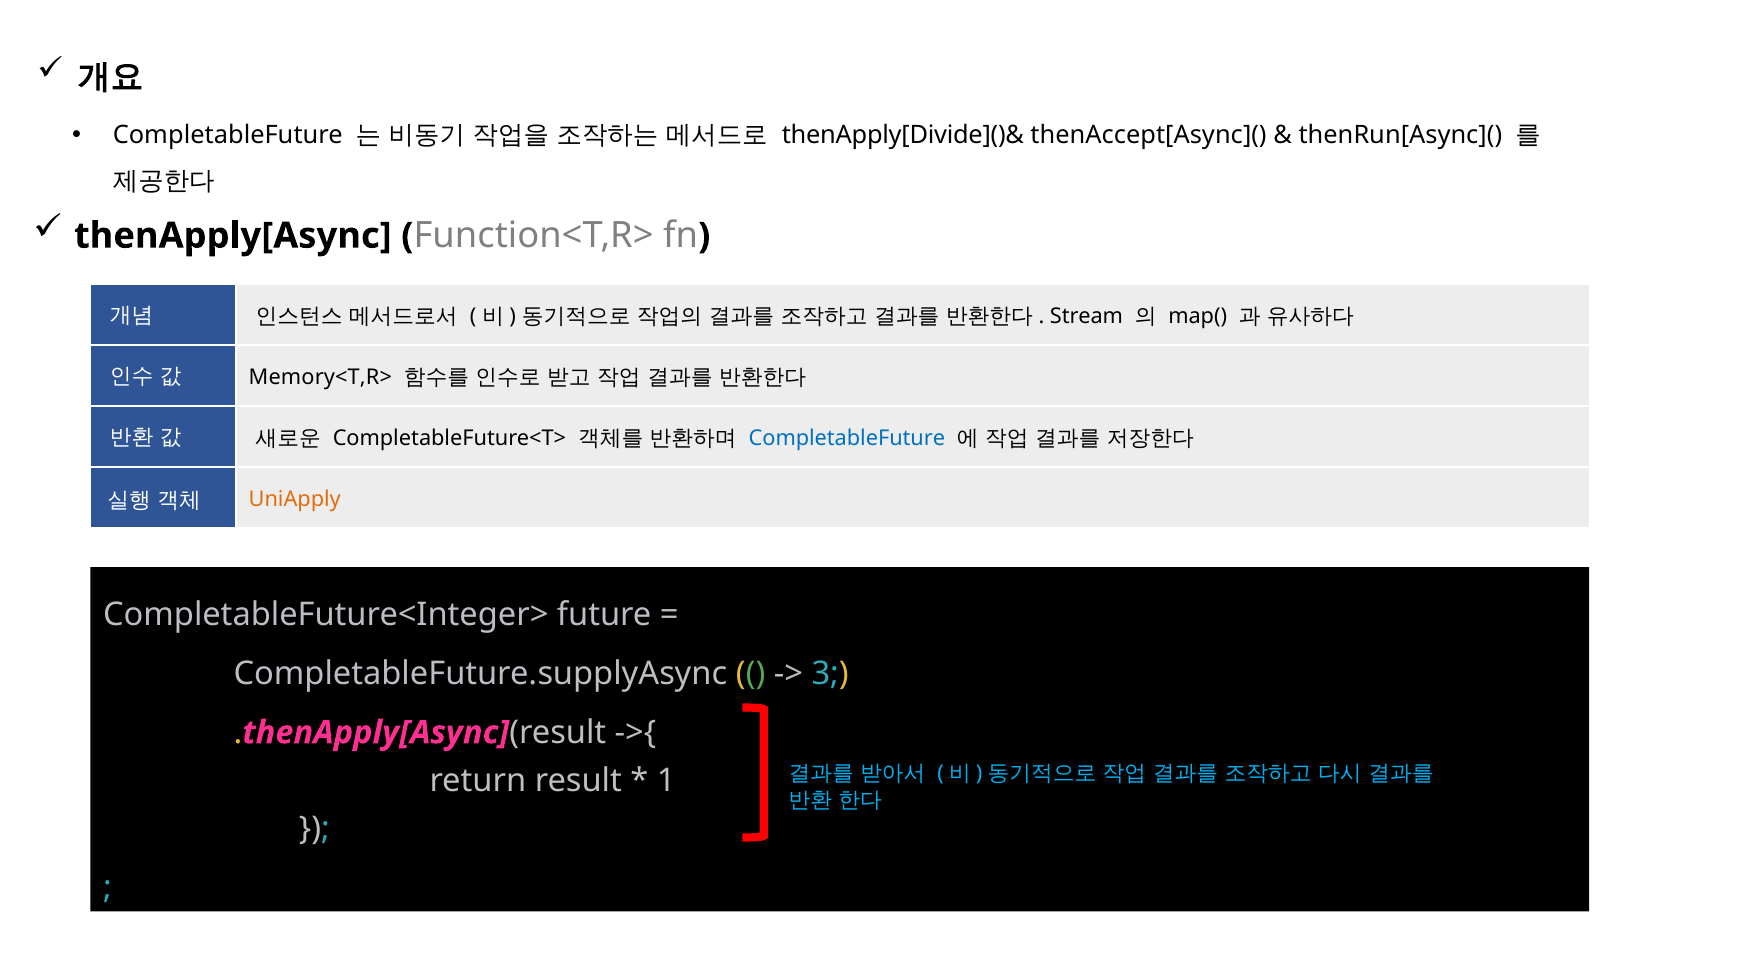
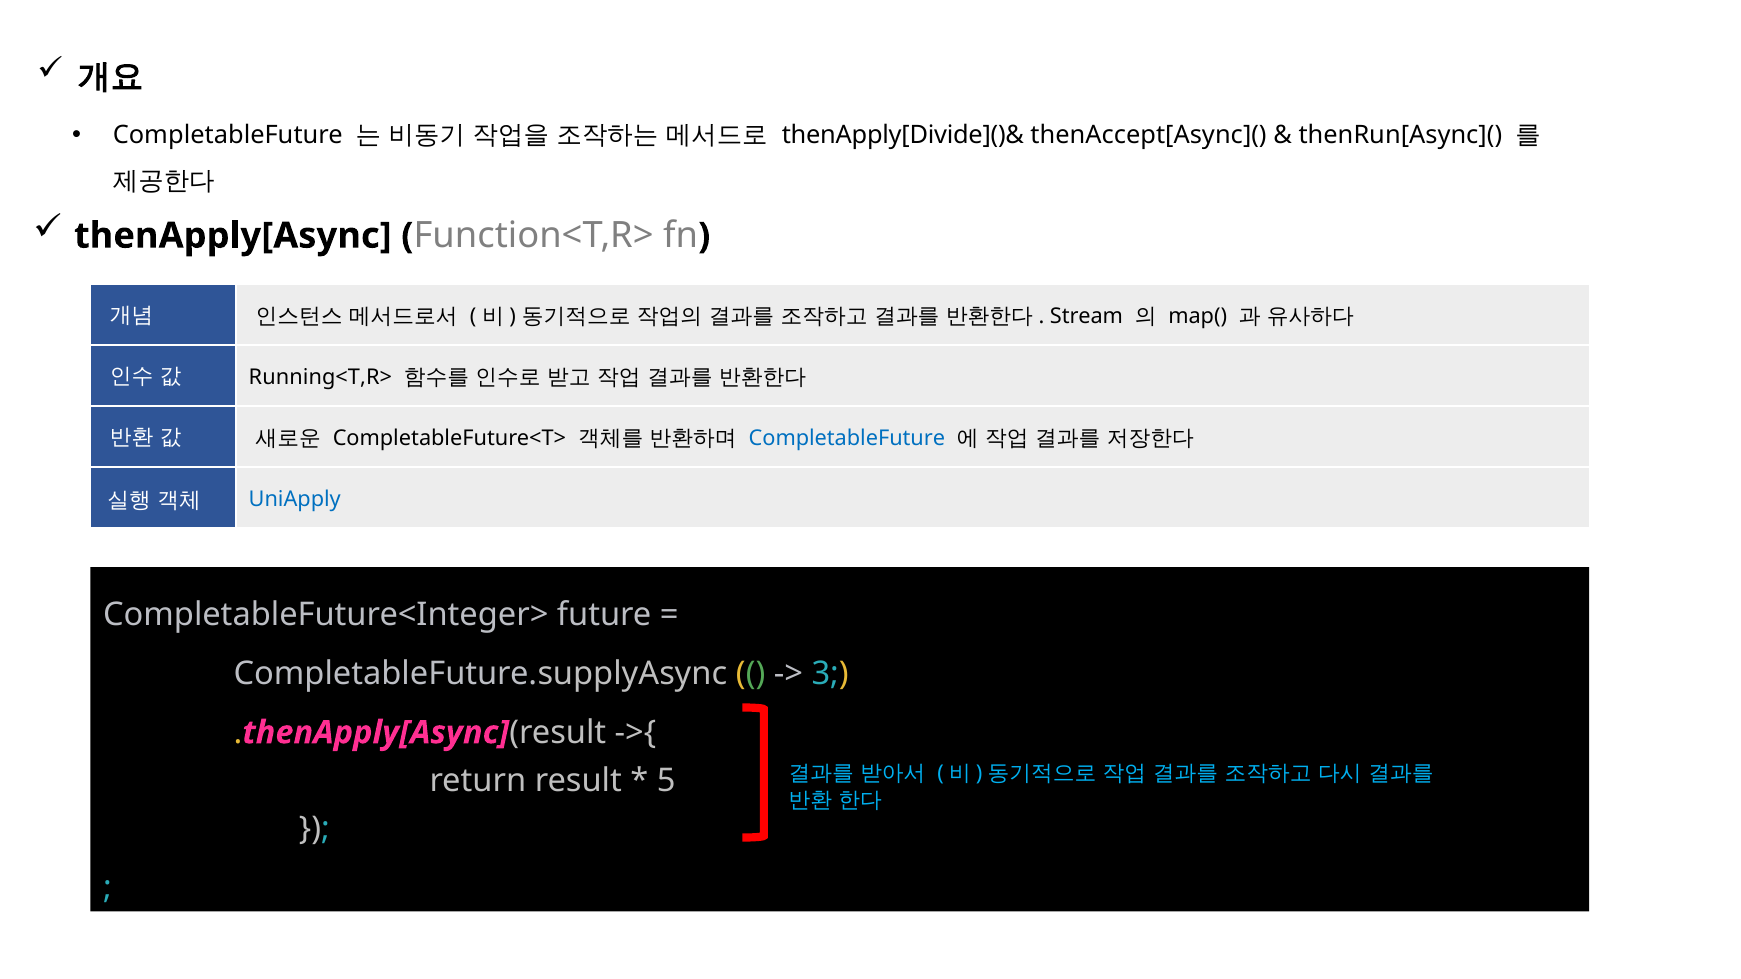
Memory<T,R>: Memory<T,R> -> Running<T,R> (320, 377)
UniApply colour: orange -> blue (295, 500)
1: 1 -> 5 (666, 781)
